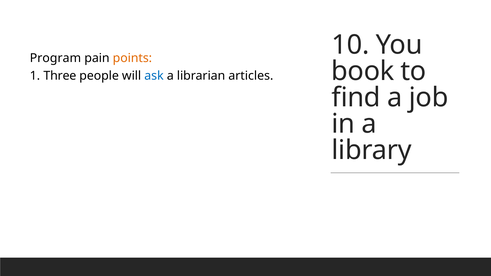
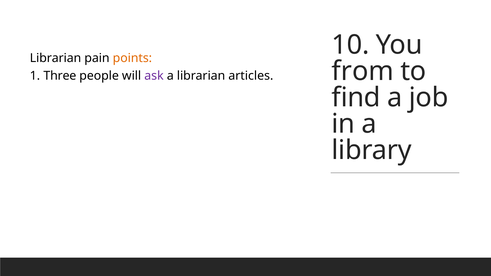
Program: Program -> Librarian (55, 58)
book: book -> from (363, 71)
ask colour: blue -> purple (154, 76)
